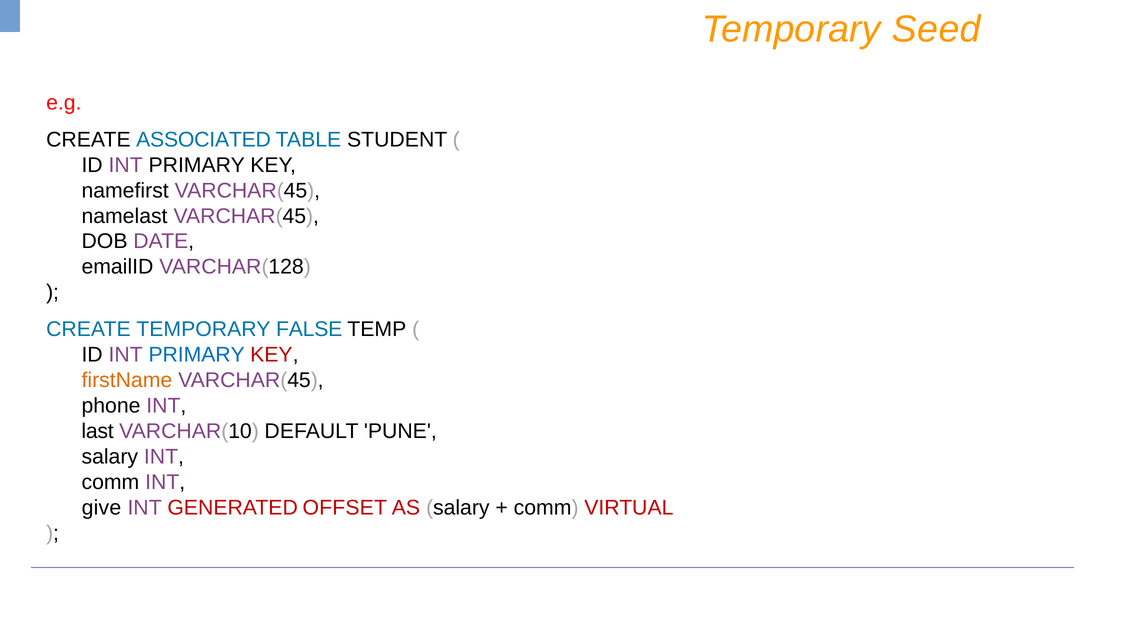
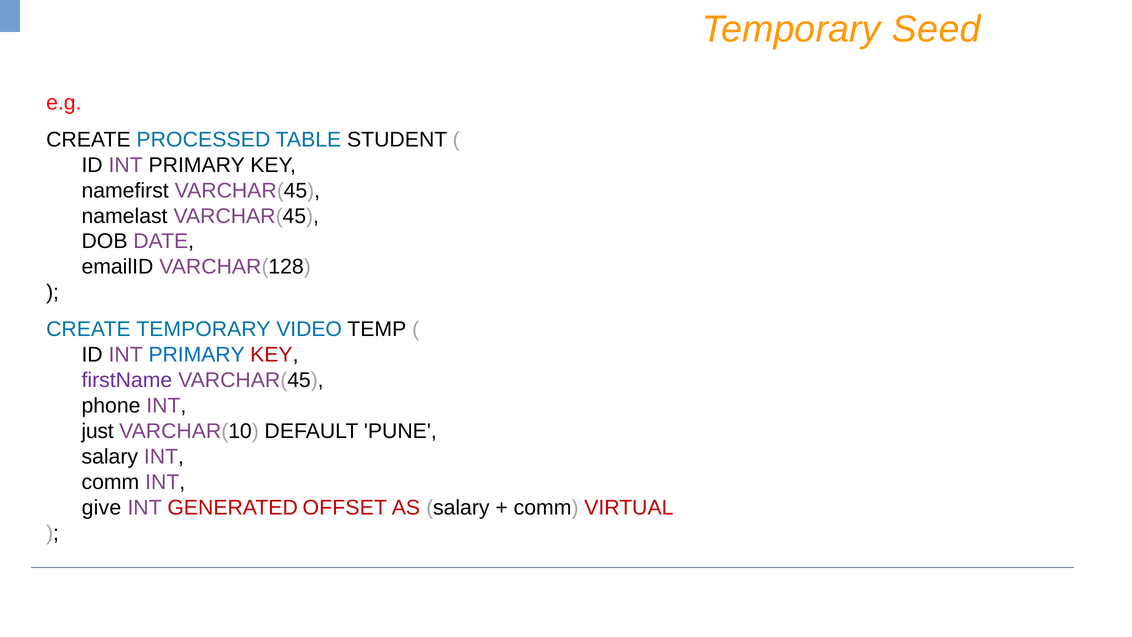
ASSOCIATED: ASSOCIATED -> PROCESSED (203, 139)
FALSE: FALSE -> VIDEO (309, 329)
firstName colour: orange -> purple (127, 380)
last: last -> just (98, 431)
